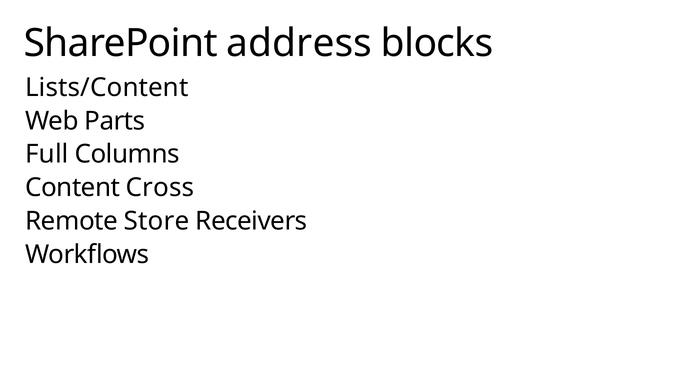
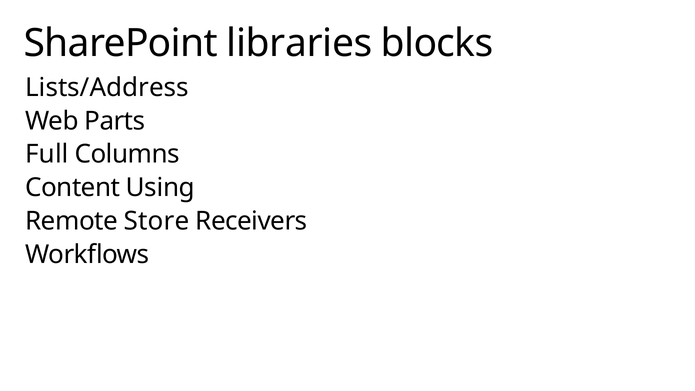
address: address -> libraries (299, 43)
Lists/Content: Lists/Content -> Lists/Address (107, 88)
Cross: Cross -> Using (160, 188)
